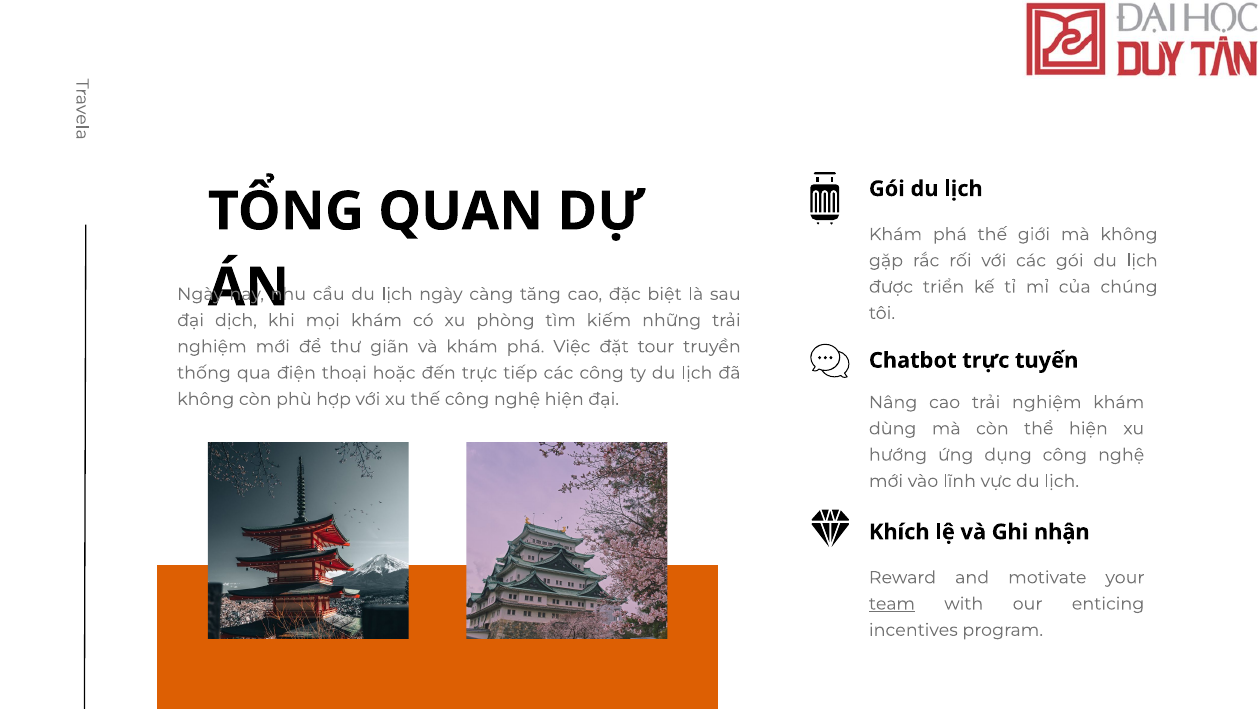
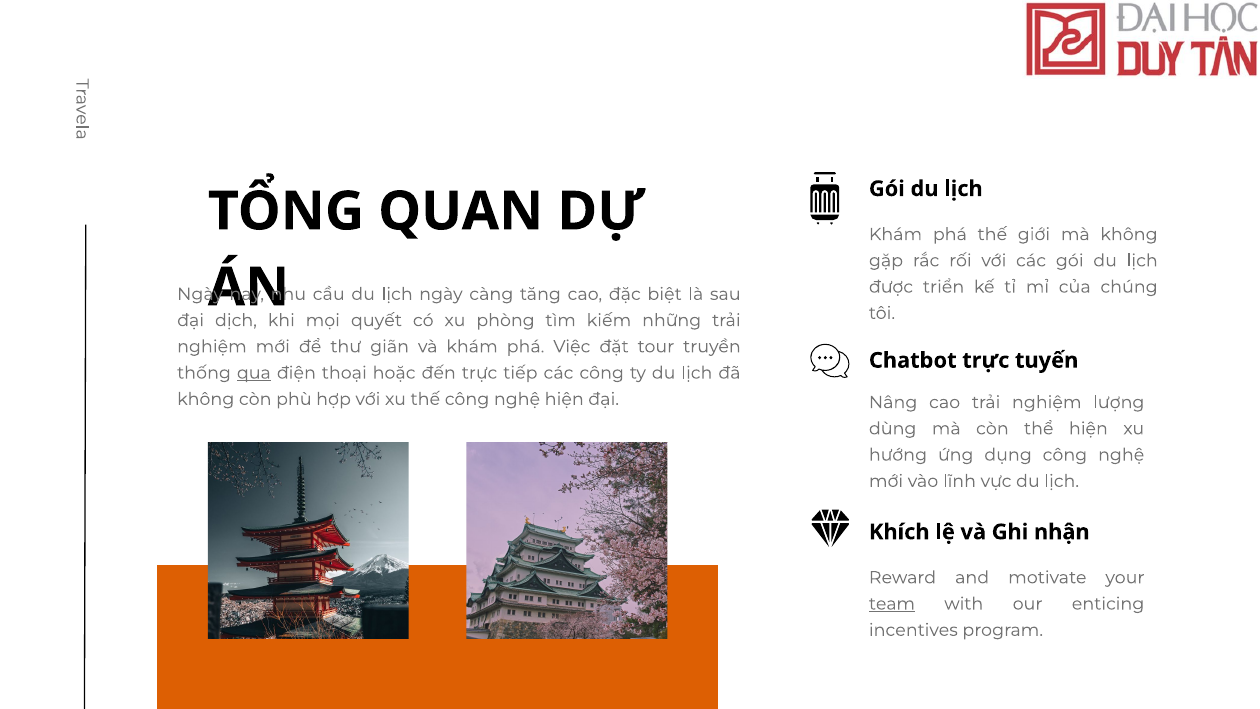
mọi khám: khám -> quyết (376, 320)
qua underline: none -> present (254, 373)
nghiệm khám: khám -> lượng (1119, 402)
